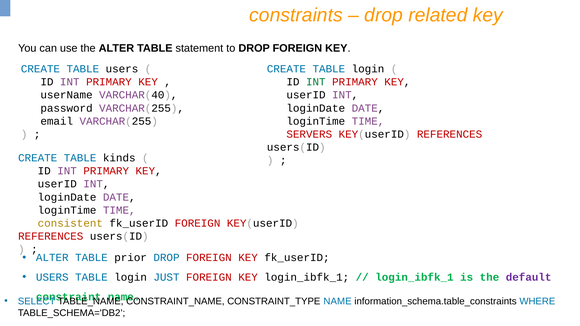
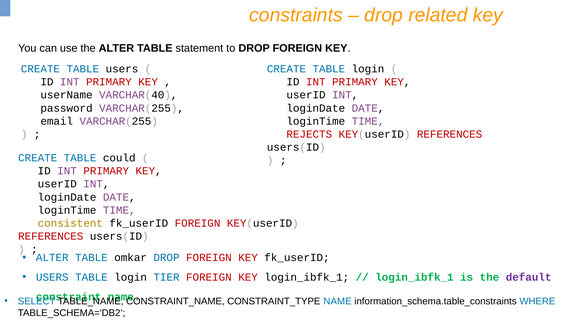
INT colour: green -> red (316, 82)
SERVERS: SERVERS -> REJECTS (309, 134)
kinds: kinds -> could (119, 158)
prior: prior -> omkar (131, 258)
JUST: JUST -> TIER (166, 277)
